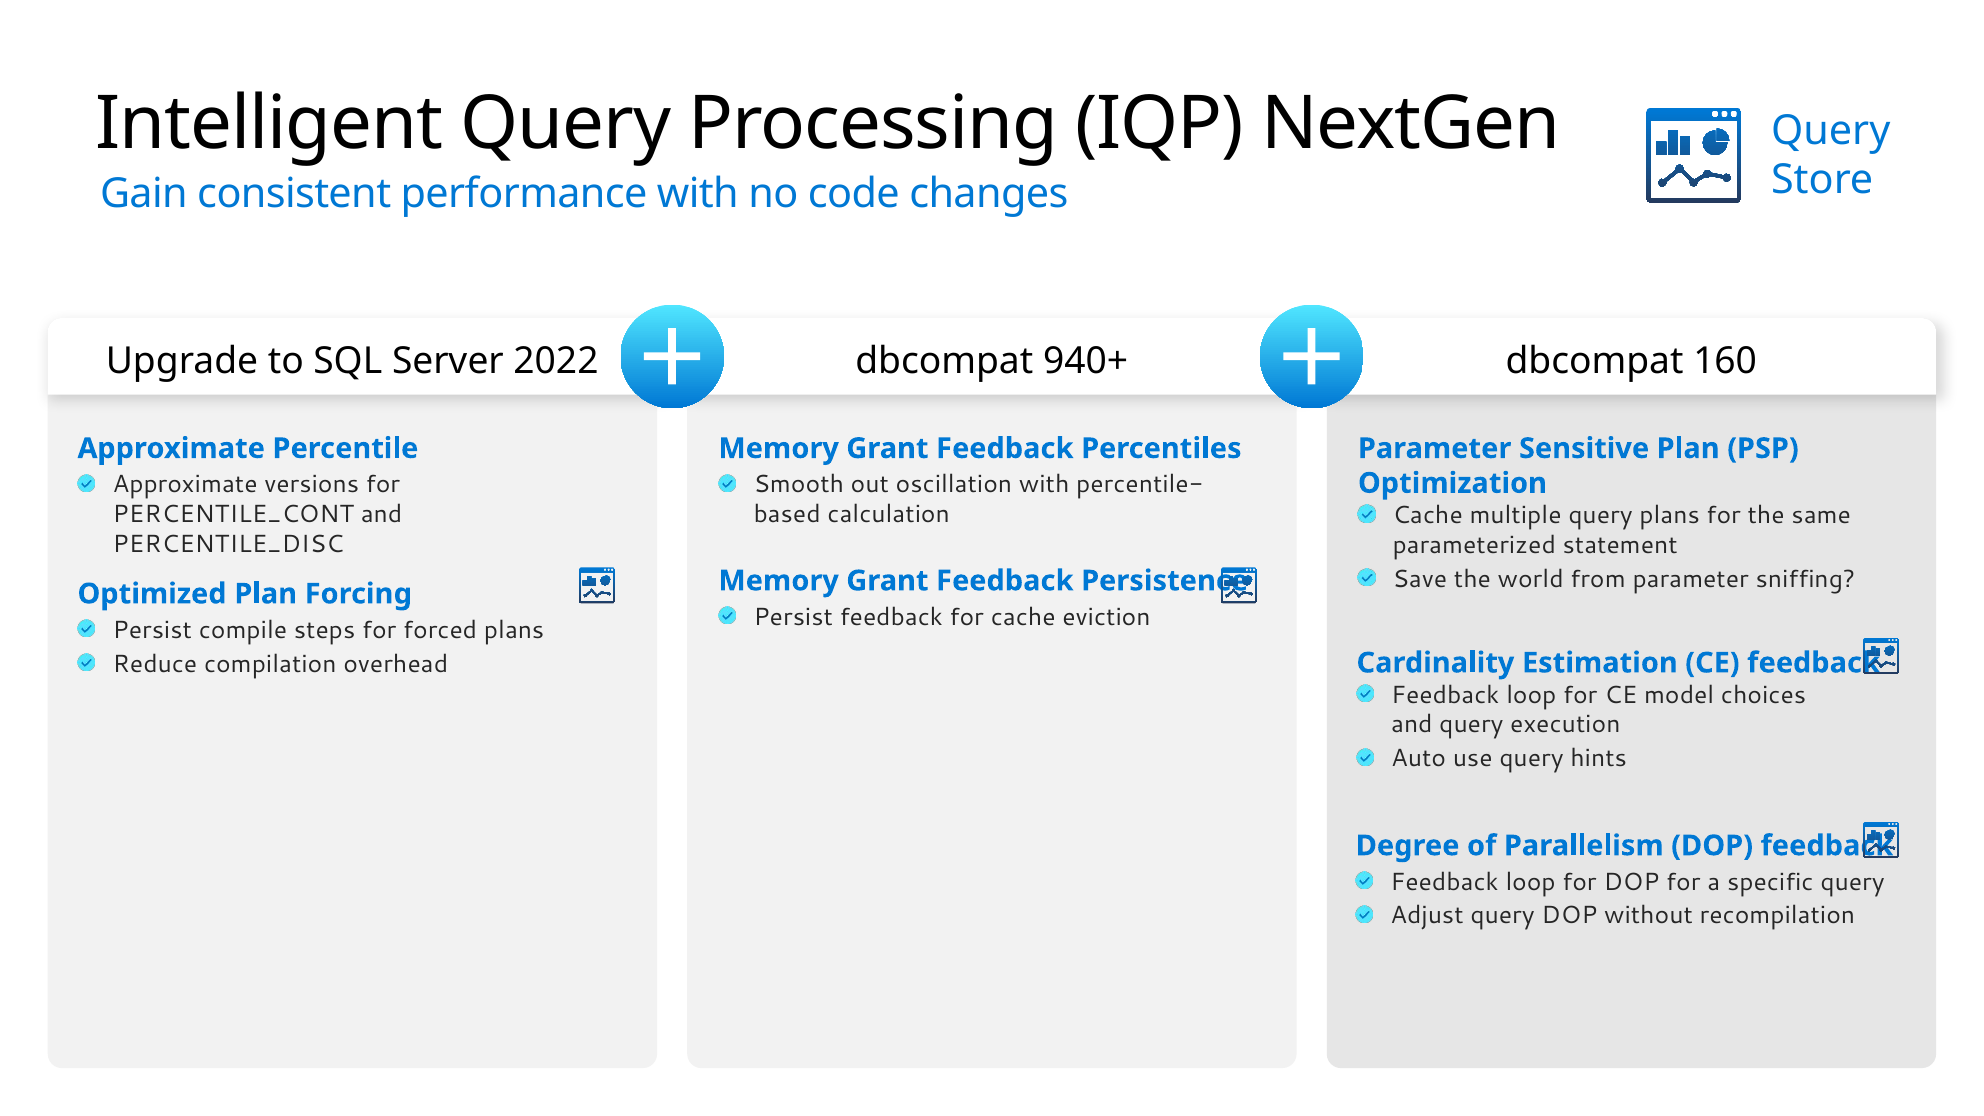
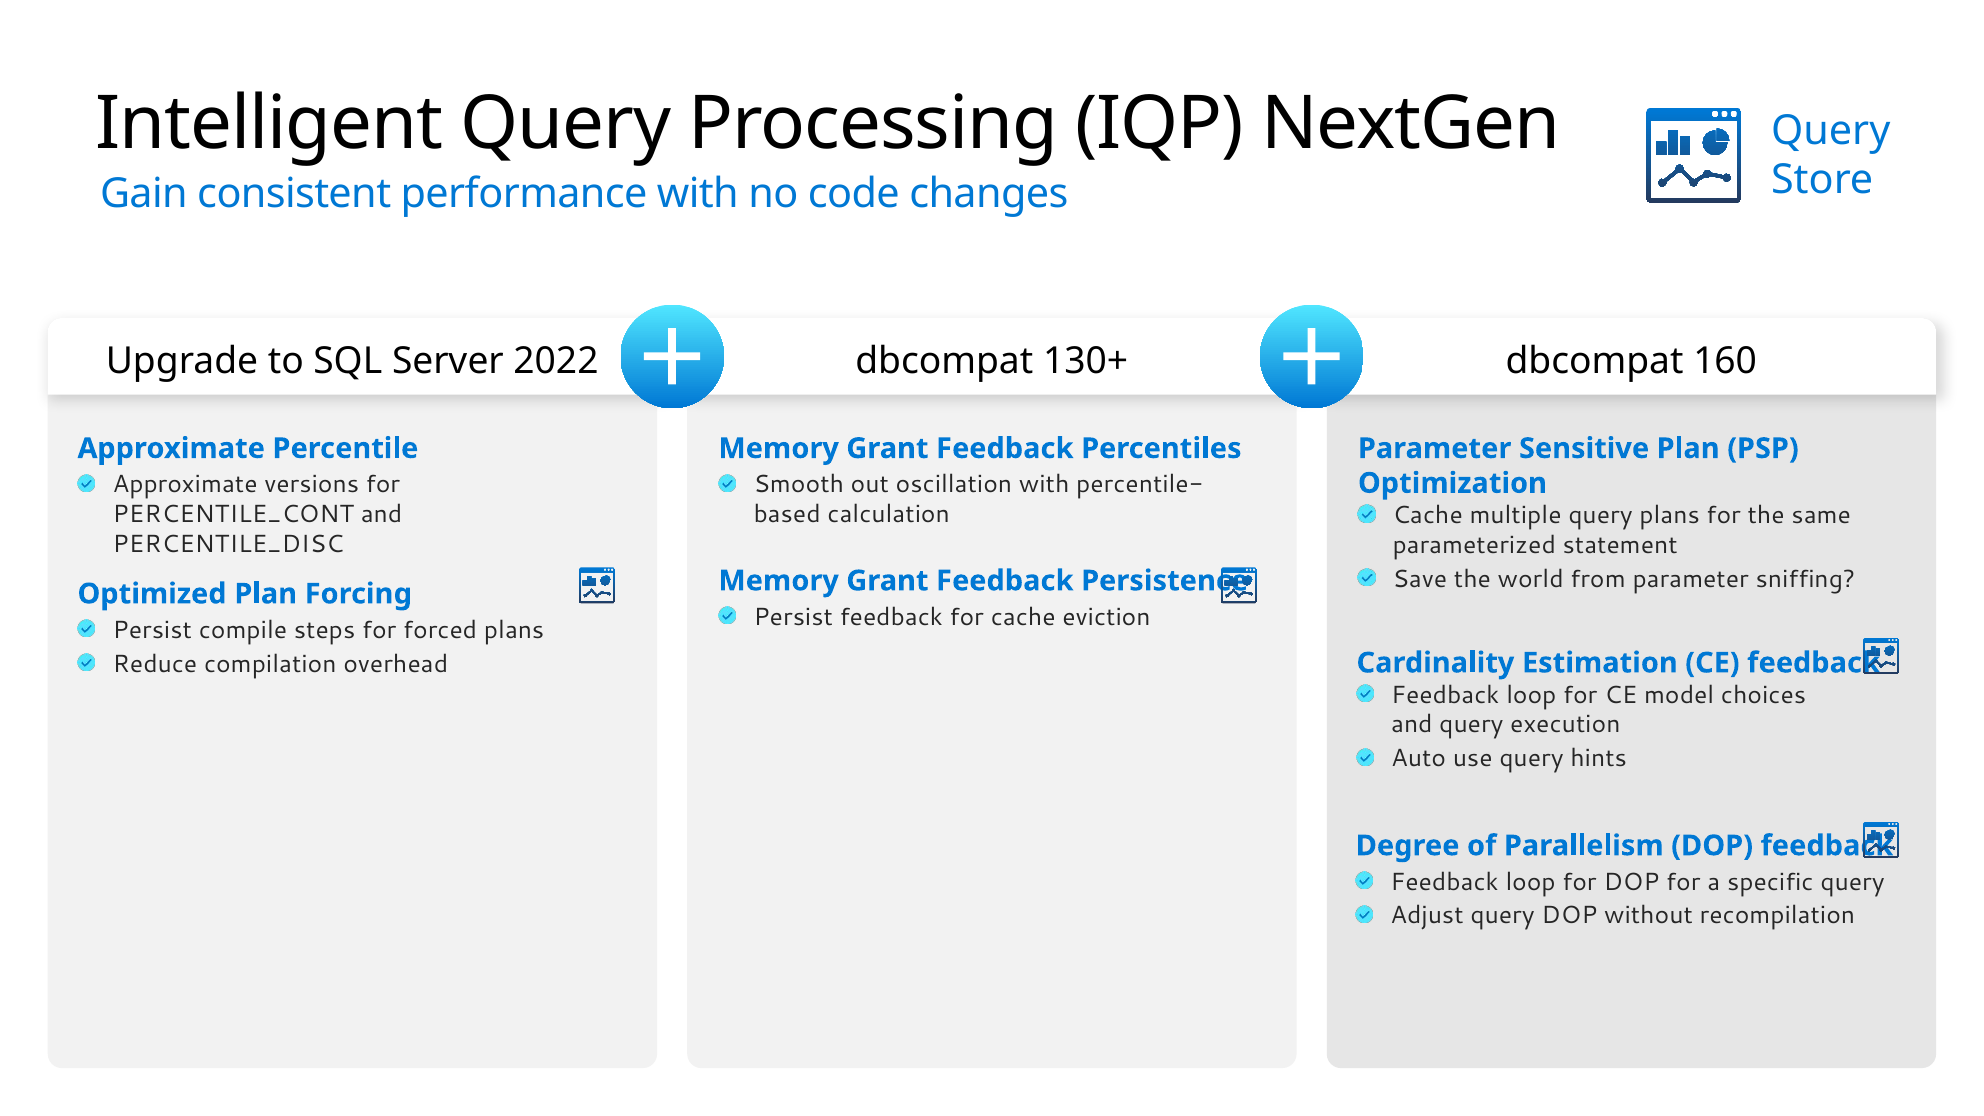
940+: 940+ -> 130+ (1086, 361)
